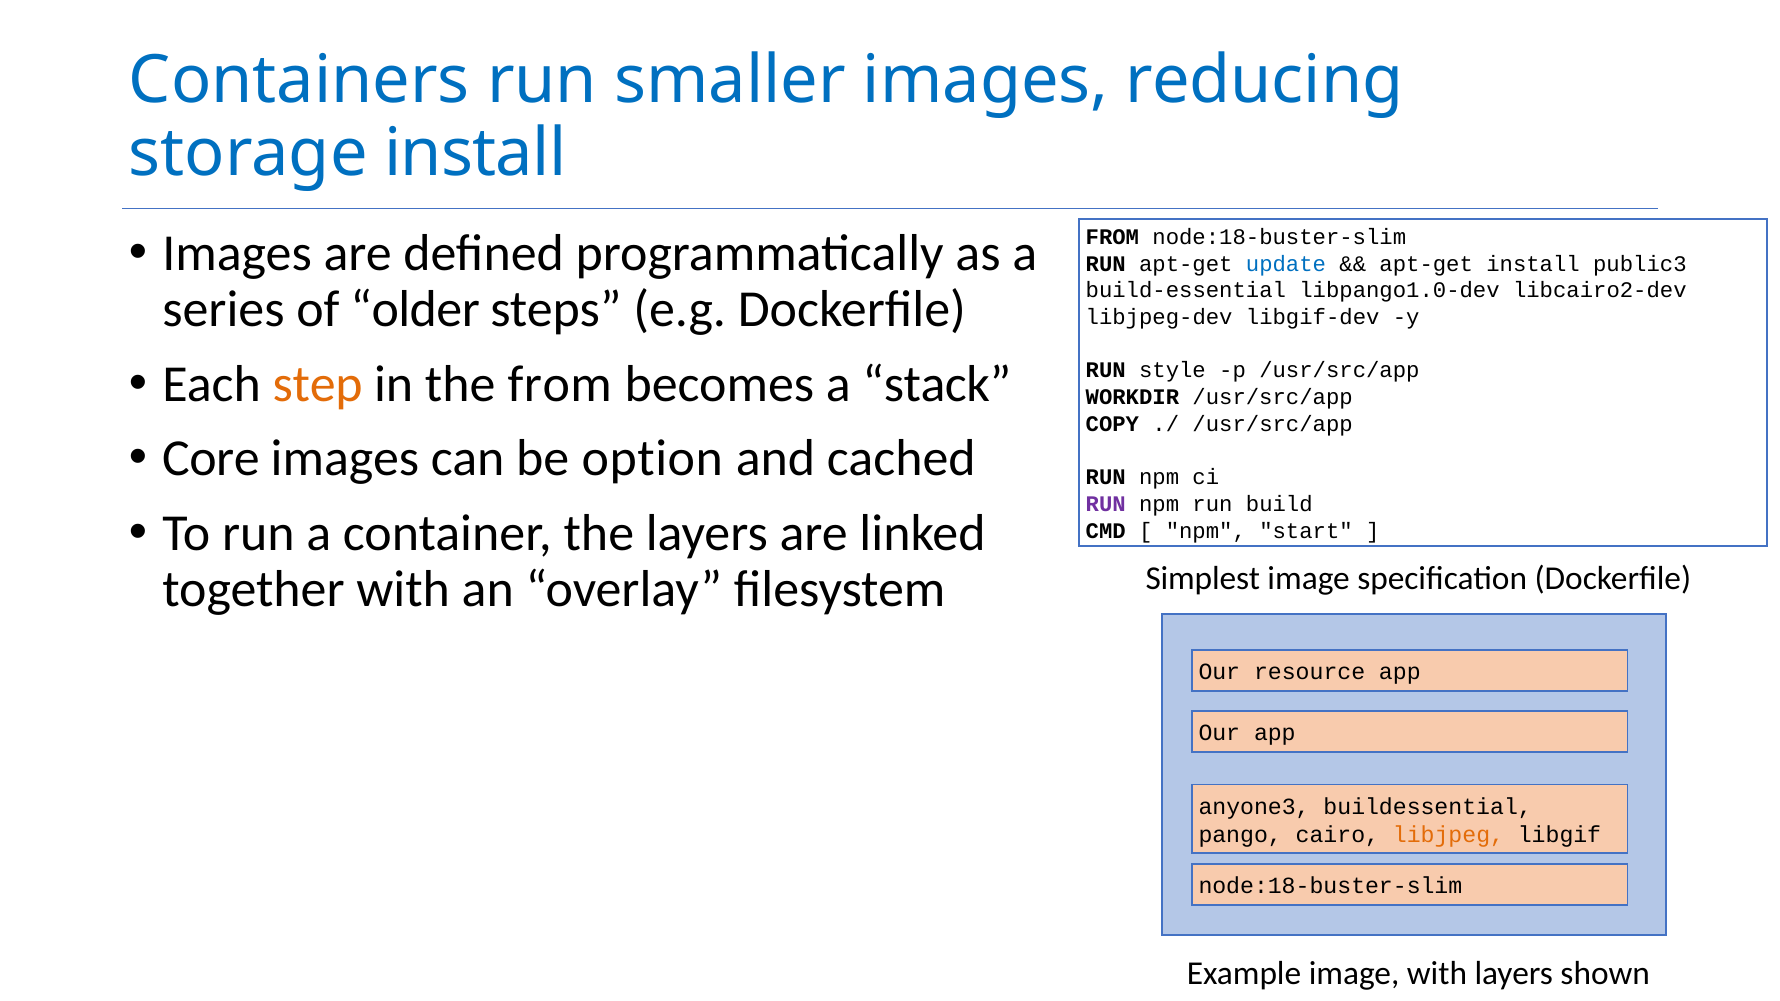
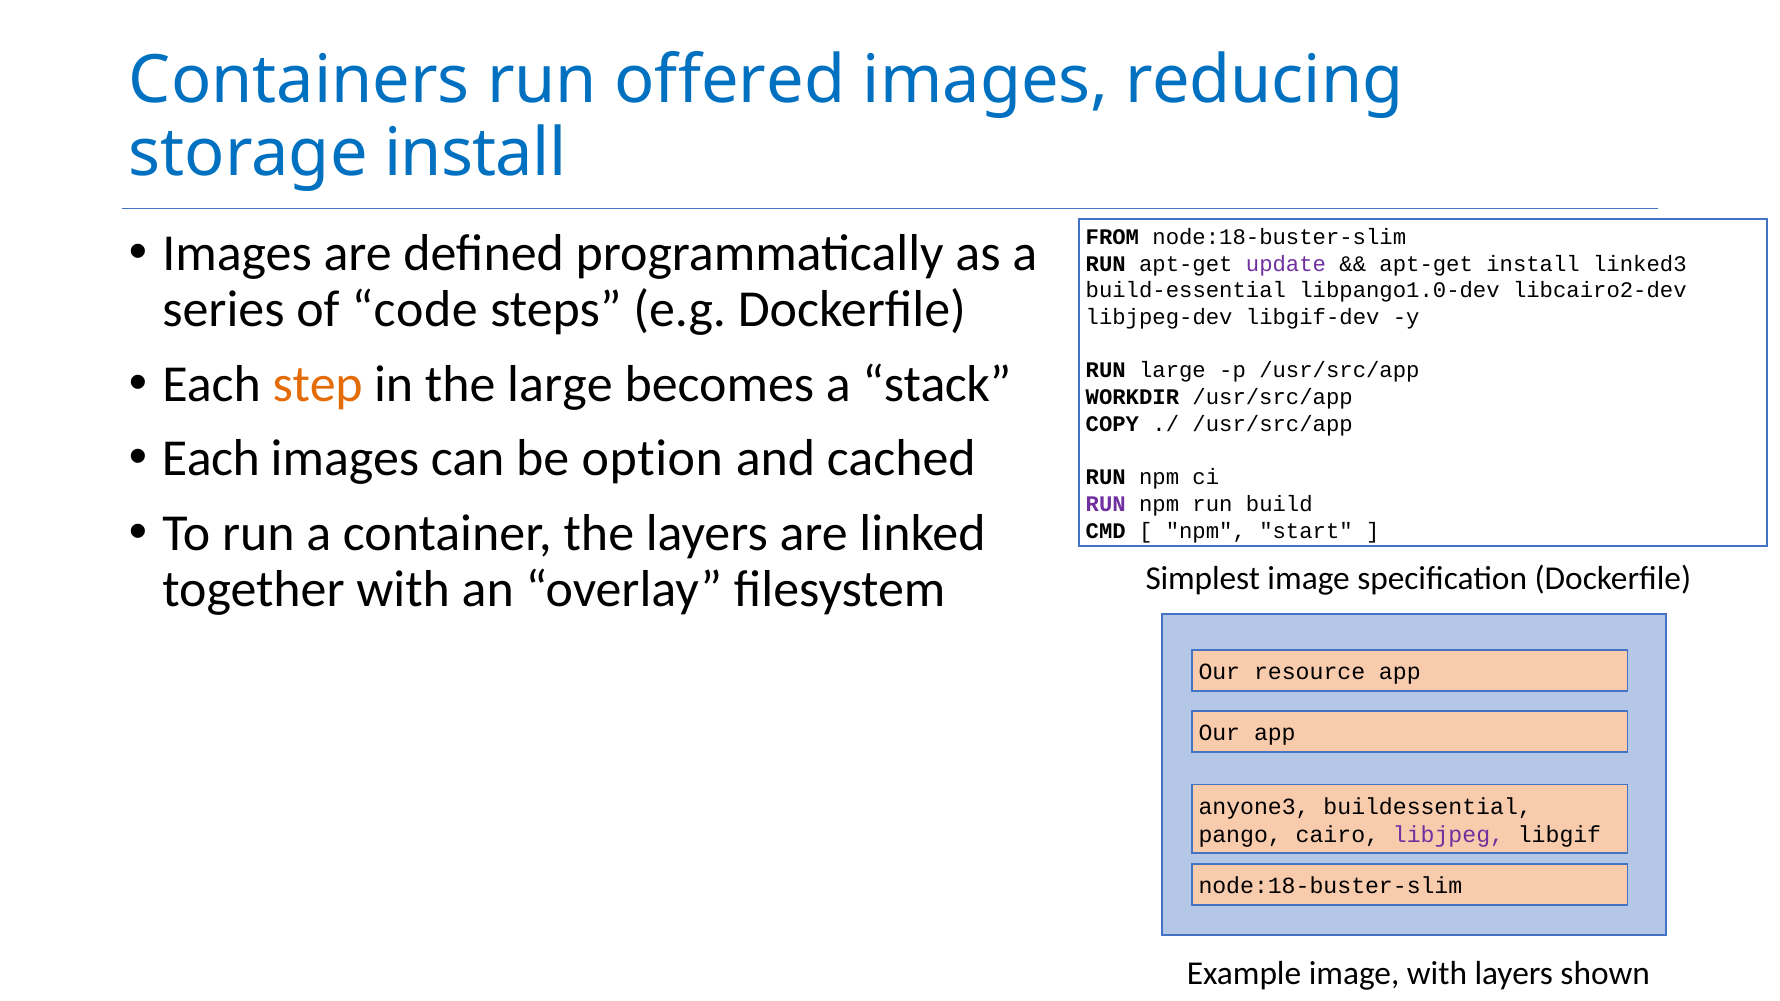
smaller: smaller -> offered (730, 81)
update colour: blue -> purple (1286, 264)
public3: public3 -> linked3 (1640, 264)
older: older -> code (415, 309)
the from: from -> large (560, 384)
RUN style: style -> large (1172, 371)
Core: Core -> Each (211, 459)
libjpeg colour: orange -> purple (1448, 835)
